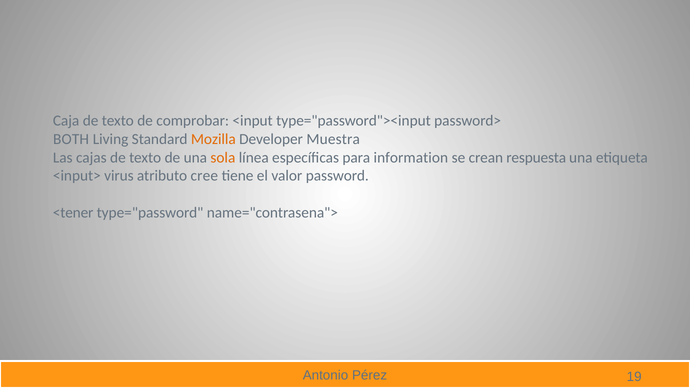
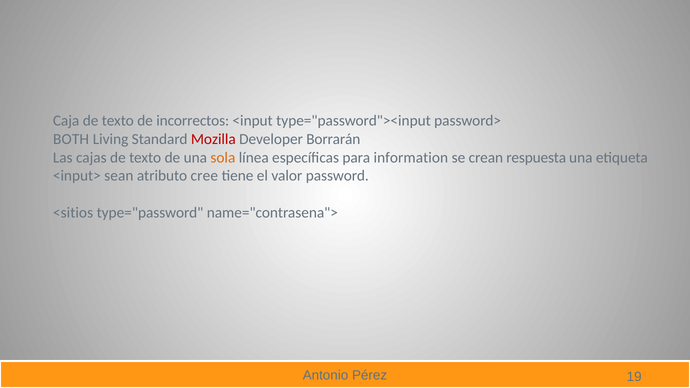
comprobar: comprobar -> incorrectos (193, 121)
Mozilla colour: orange -> red (213, 139)
Muestra: Muestra -> Borrarán (333, 139)
virus: virus -> sean (119, 176)
<tener: <tener -> <sitios (73, 213)
